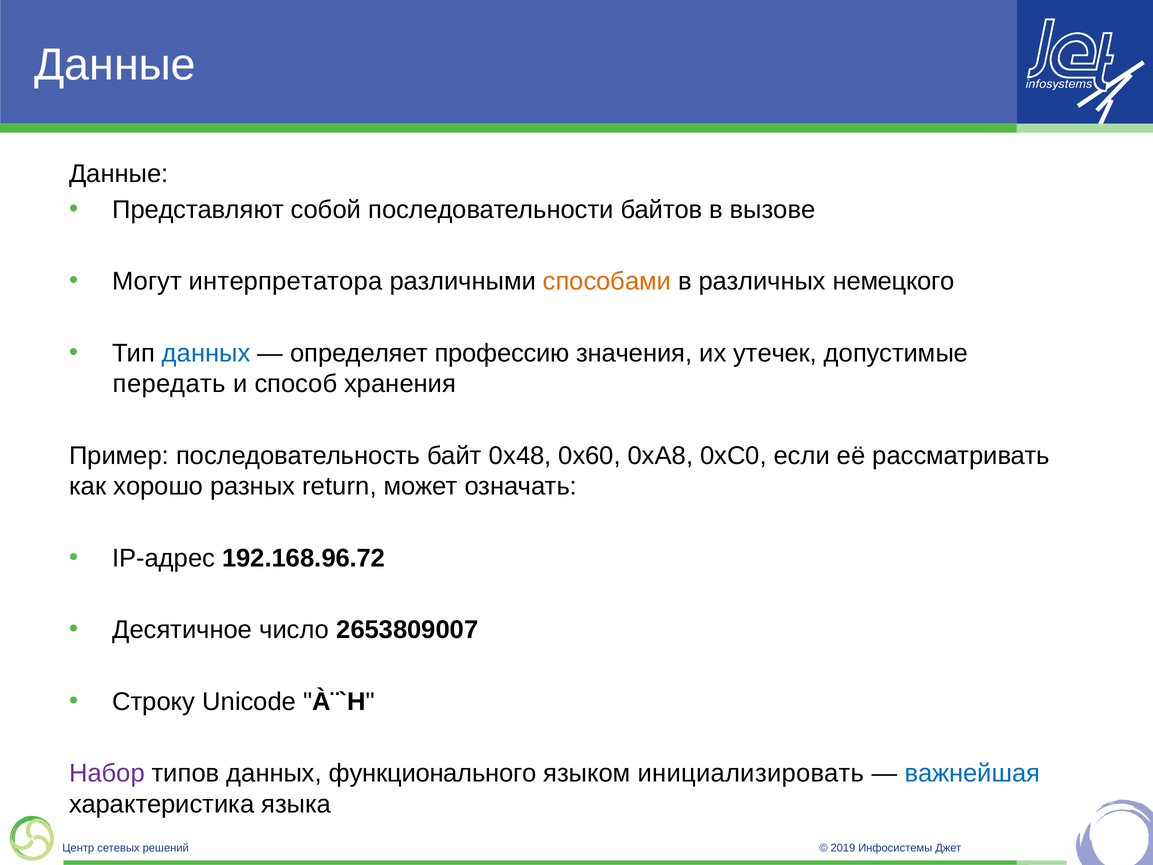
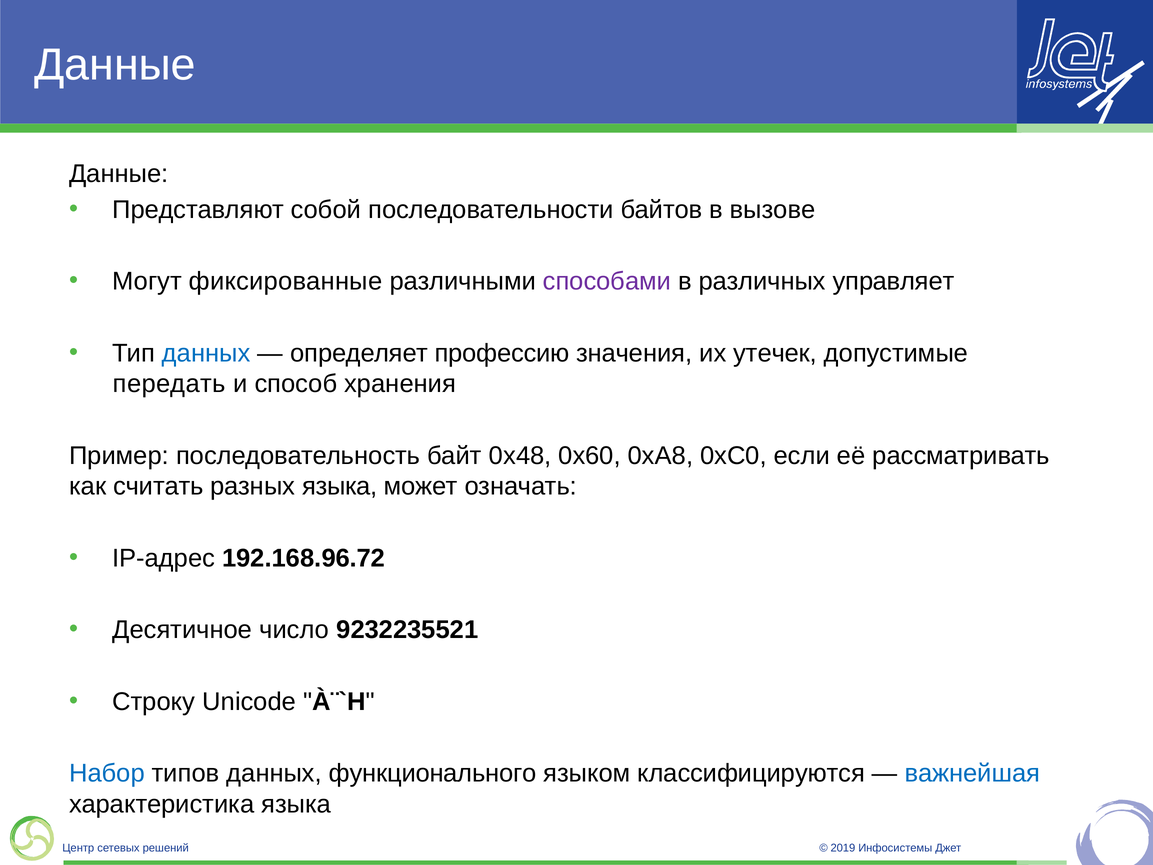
интерпретатора: интерпретатора -> фиксированные (286, 281)
способами colour: orange -> purple (607, 281)
немецкого: немецкого -> управляет (894, 281)
хорошо: хорошо -> считать (158, 486)
разных return: return -> языка (340, 486)
2653809007: 2653809007 -> 9232235521 (407, 630)
Набор colour: purple -> blue (107, 773)
инициализировать: инициализировать -> классифицируются (751, 773)
